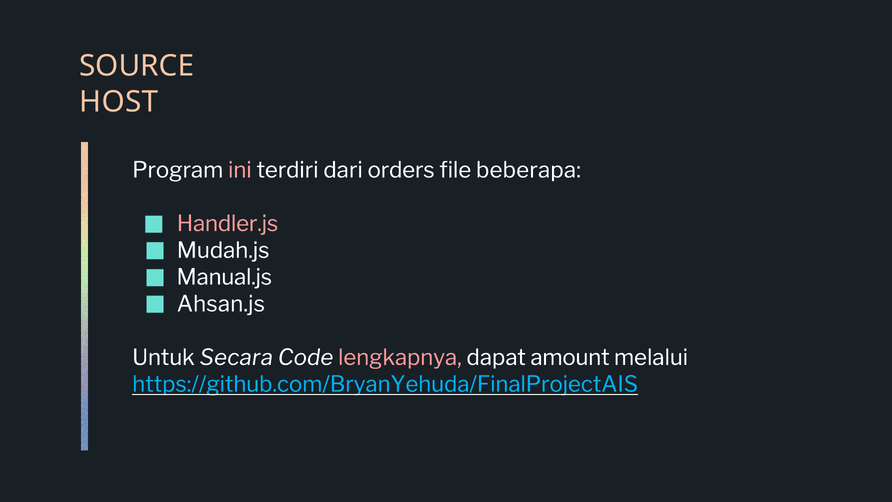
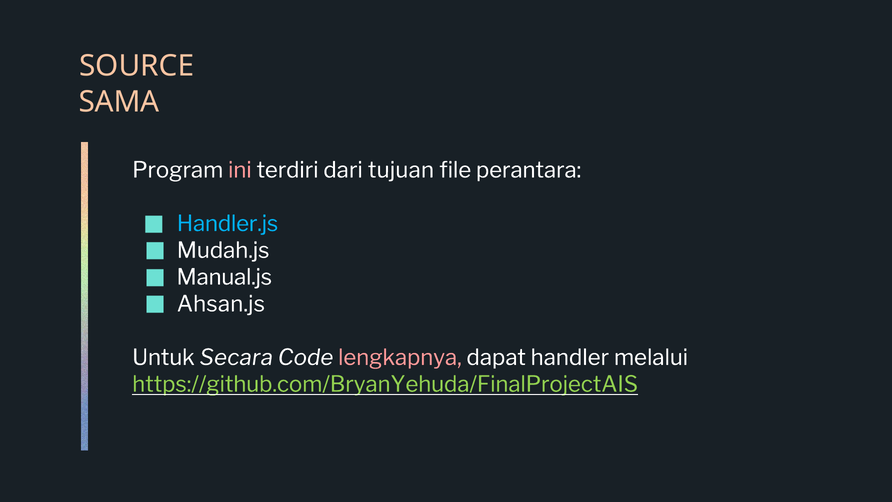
HOST: HOST -> SAMA (119, 102)
orders: orders -> tujuan (401, 170)
beberapa: beberapa -> perantara (529, 170)
Handler.js colour: pink -> light blue (228, 224)
amount: amount -> handler (570, 357)
https://github.com/BryanYehuda/FinalProjectAIS colour: light blue -> light green (385, 384)
